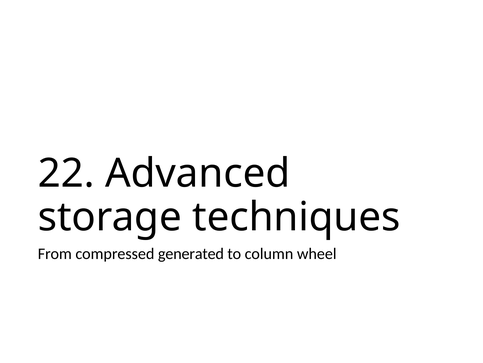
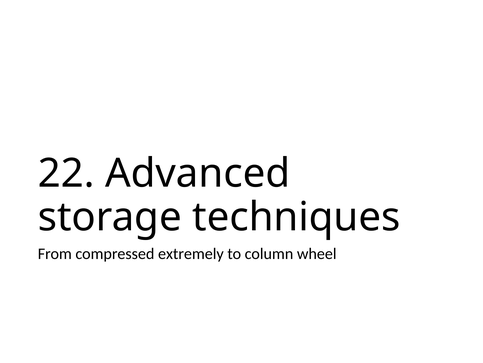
generated: generated -> extremely (191, 253)
